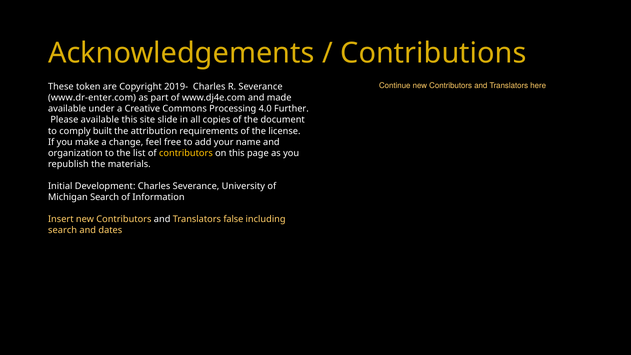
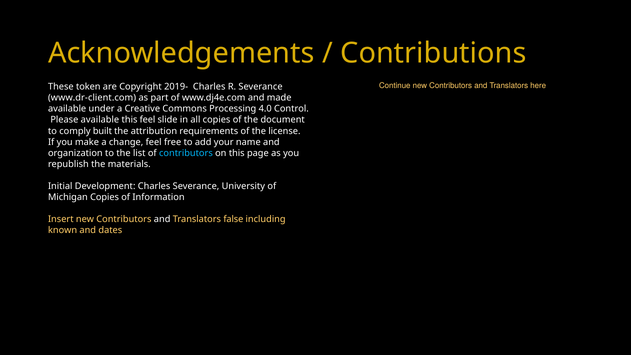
www.dr-enter.com: www.dr-enter.com -> www.dr-client.com (92, 98)
Further: Further -> Control (291, 109)
this site: site -> feel (147, 120)
contributors colour: yellow -> light blue (186, 153)
Michigan Search: Search -> Copies (105, 197)
search: search -> known (63, 230)
